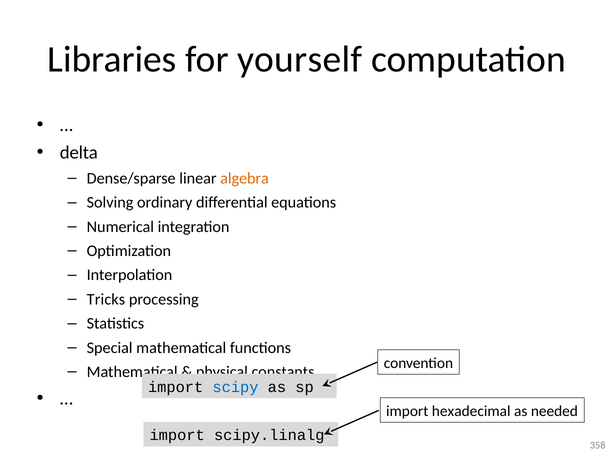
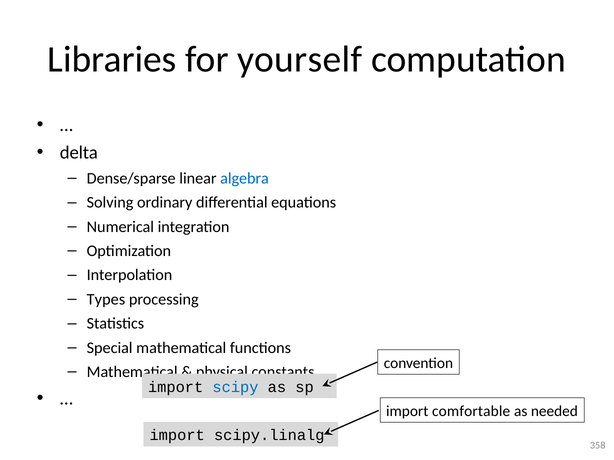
algebra colour: orange -> blue (245, 179)
Tricks: Tricks -> Types (106, 300)
hexadecimal: hexadecimal -> comfortable (471, 412)
